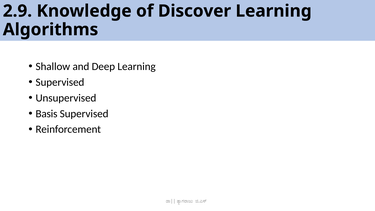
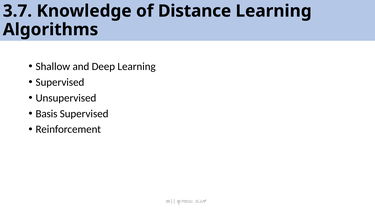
2.9: 2.9 -> 3.7 (17, 11)
Discover: Discover -> Distance (195, 11)
